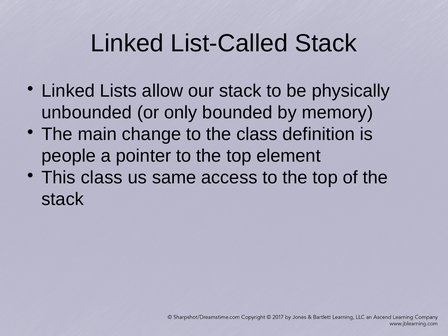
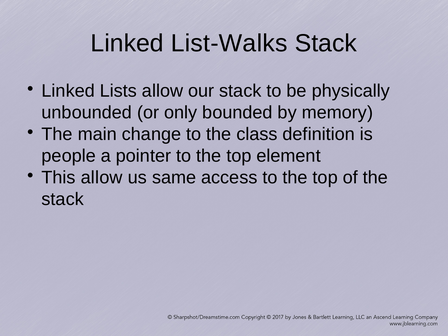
List-Called: List-Called -> List-Walks (229, 43)
This class: class -> allow (102, 177)
